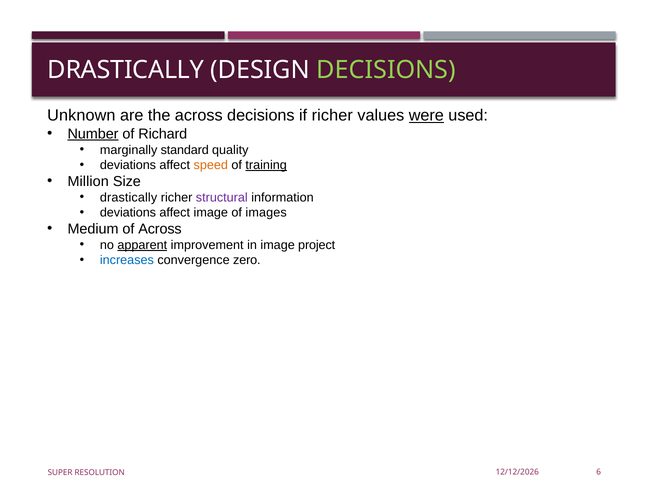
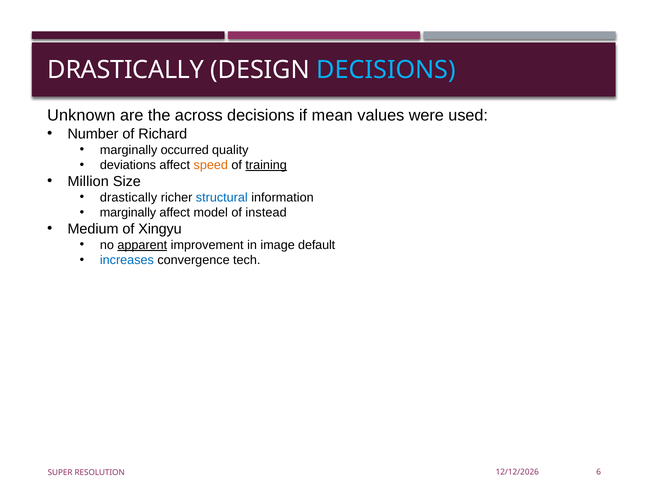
DECISIONS colour: light green -> light blue (386, 70)
if richer: richer -> mean (332, 116)
were underline: present -> none (426, 116)
Number underline: present -> none (93, 134)
standard: standard -> occurred (185, 150)
structural colour: purple -> blue (222, 197)
deviations: deviations -> marginally (128, 213)
affect image: image -> model (211, 213)
images: images -> instead (266, 213)
of Across: Across -> Xingyu (160, 229)
project: project -> default (317, 245)
zero: zero -> tech (247, 260)
